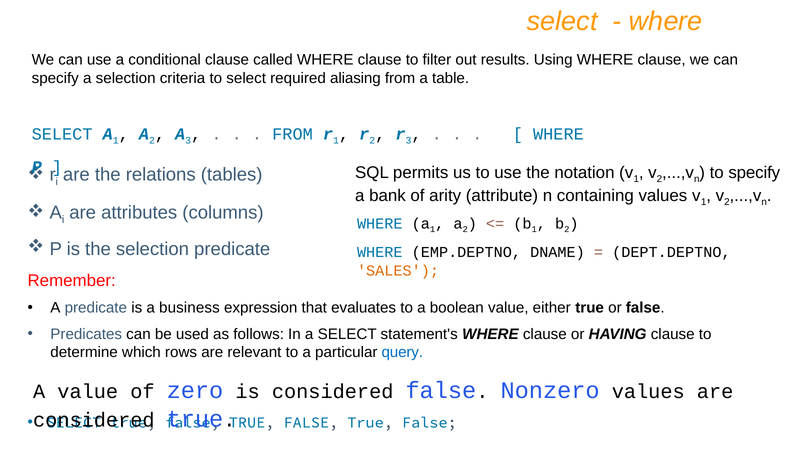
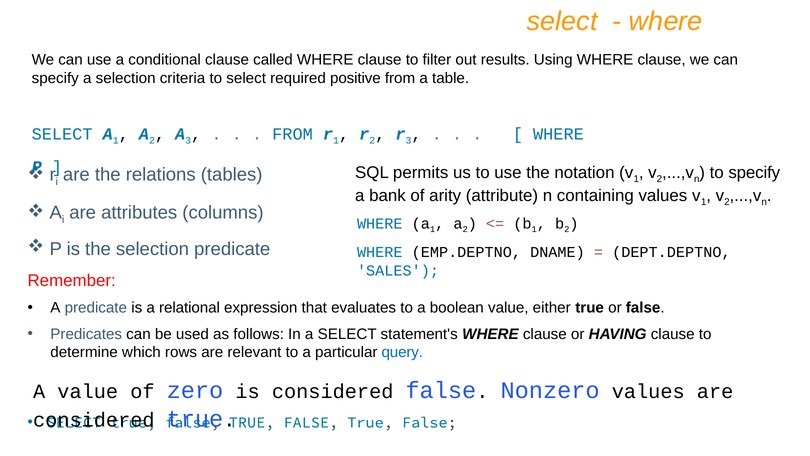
aliasing: aliasing -> positive (355, 78)
SALES colour: orange -> blue (398, 270)
business: business -> relational (189, 308)
